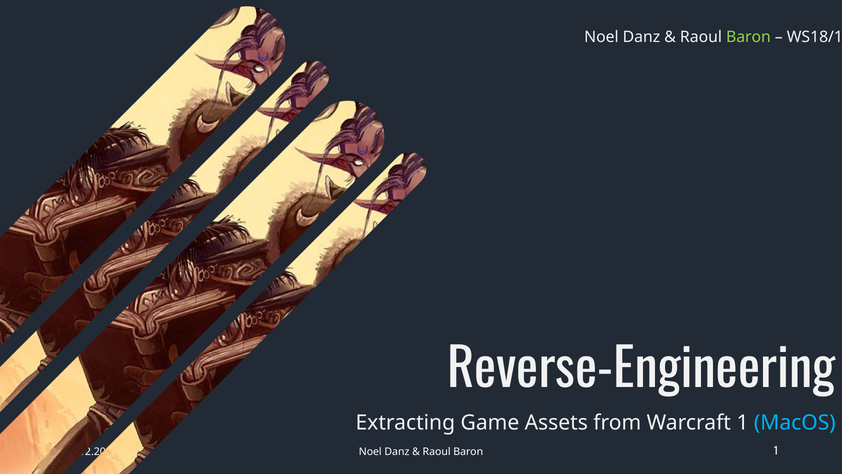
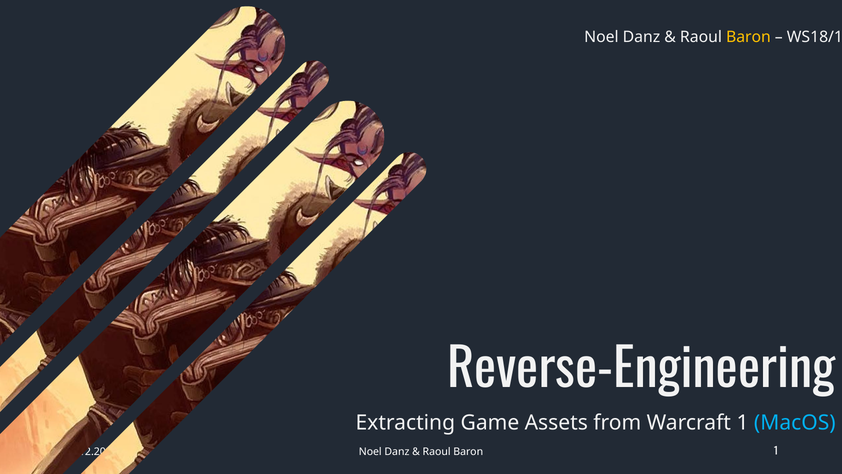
Baron colour: light green -> yellow (748, 37)
